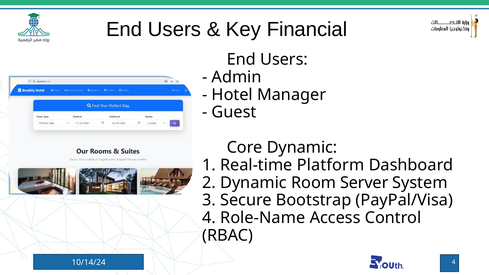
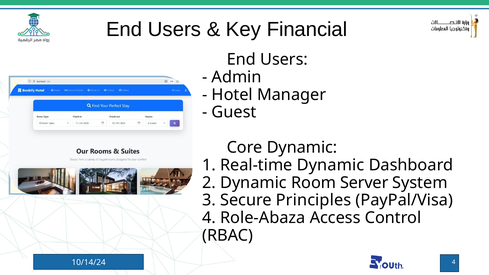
Real-time Platform: Platform -> Dynamic (331, 165)
Bootstrap: Bootstrap -> Principles (314, 200)
Role-Name: Role-Name -> Role-Abaza (263, 218)
